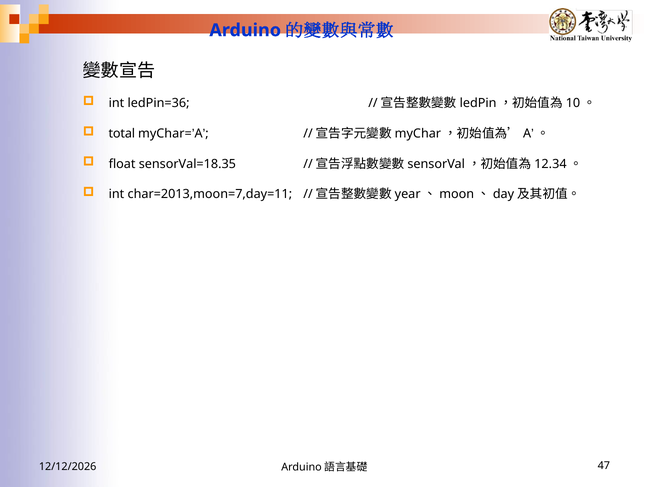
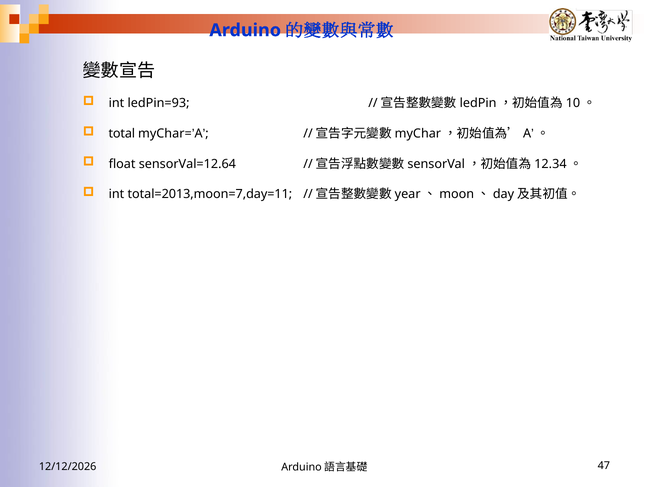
ledPin=36: ledPin=36 -> ledPin=93 (159, 103)
sensorVal=18.35: sensorVal=18.35 -> sensorVal=12.64 (187, 164)
char=2013,moon=7,day=11: char=2013,moon=7,day=11 -> total=2013,moon=7,day=11 (210, 194)
